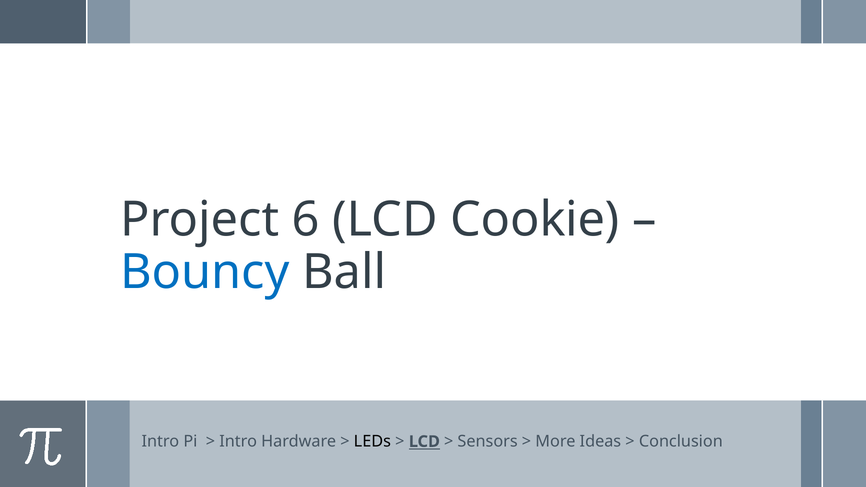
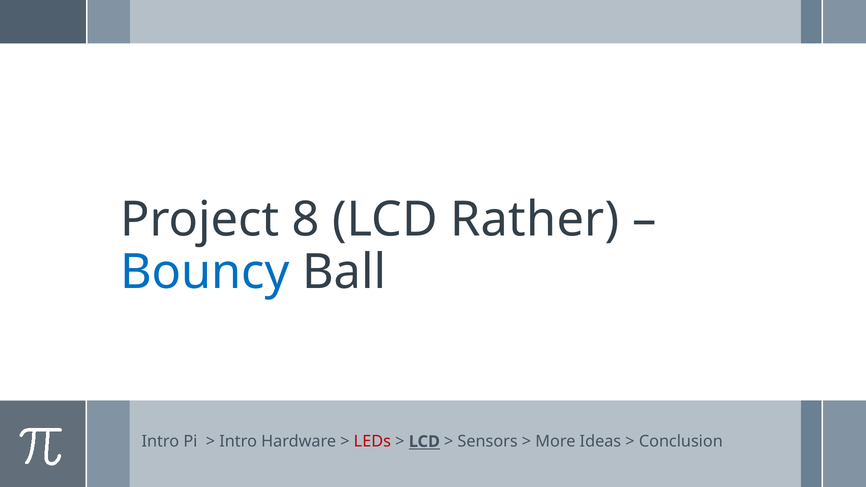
6: 6 -> 8 (306, 220)
Cookie: Cookie -> Rather (535, 220)
LEDs colour: black -> red (372, 442)
